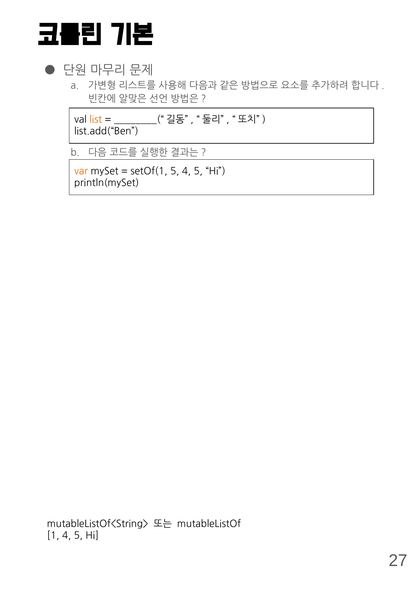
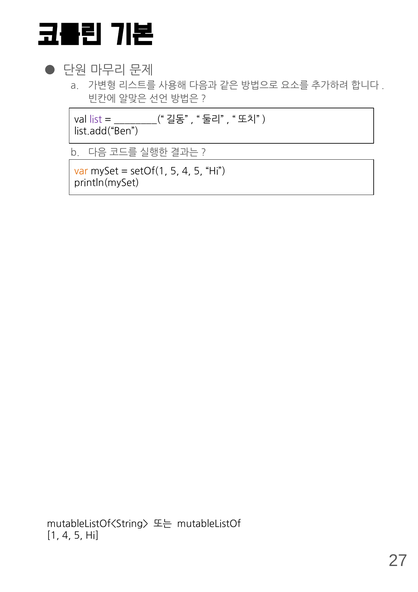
list colour: orange -> purple (96, 119)
